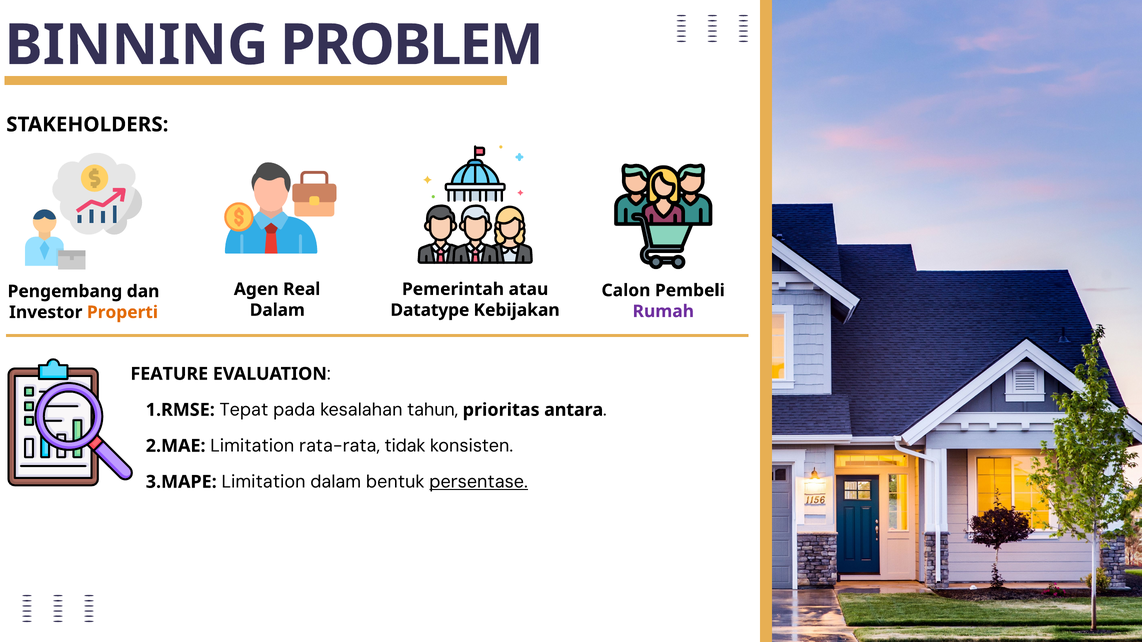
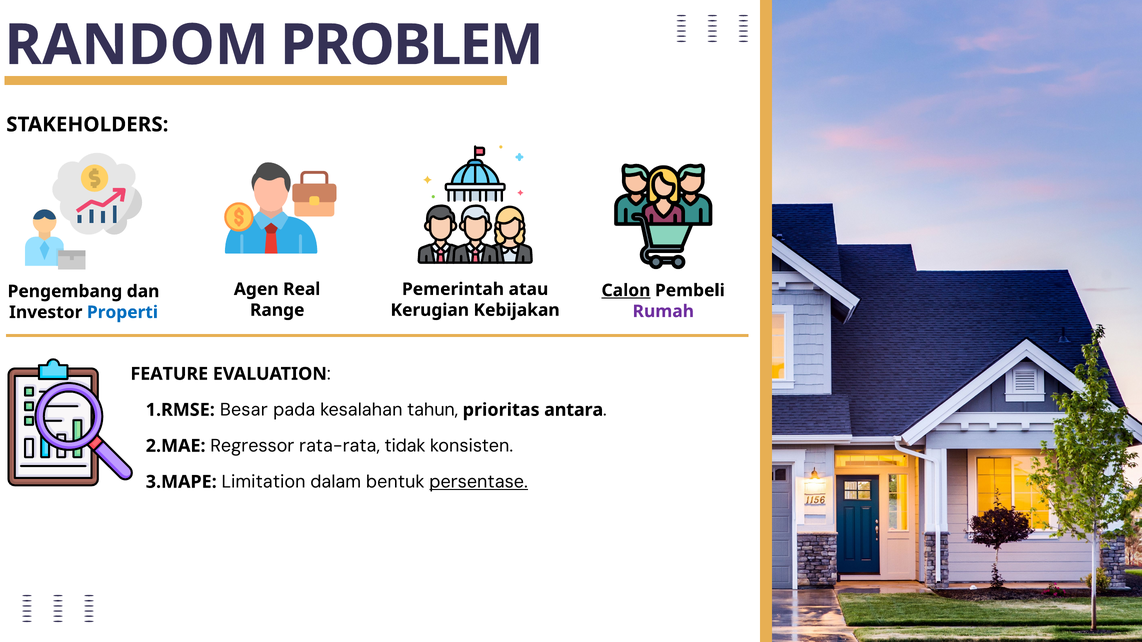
BINNING: BINNING -> RANDOM (137, 45)
Calon underline: none -> present (626, 291)
Dalam: Dalam -> Range (277, 310)
Datatype: Datatype -> Kerugian (430, 310)
Properti colour: orange -> blue (122, 312)
Tepat: Tepat -> Besar (244, 410)
Limitation: Limitation -> Regressor (252, 446)
